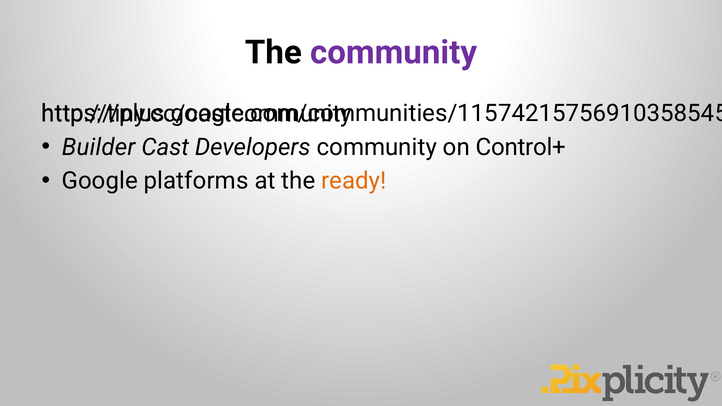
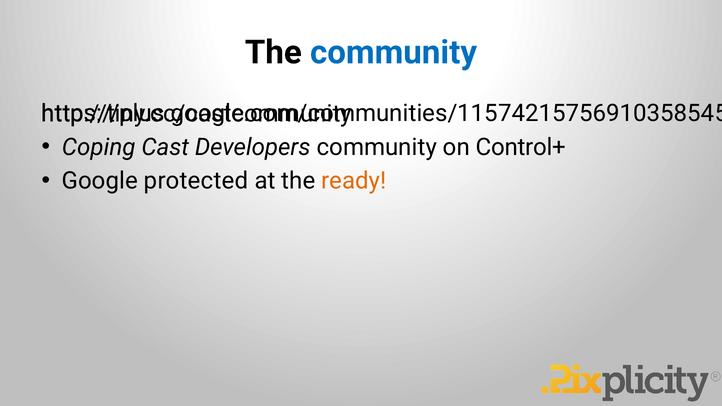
community colour: purple -> blue (394, 52)
Builder: Builder -> Coping (99, 147)
platforms: platforms -> protected (196, 181)
